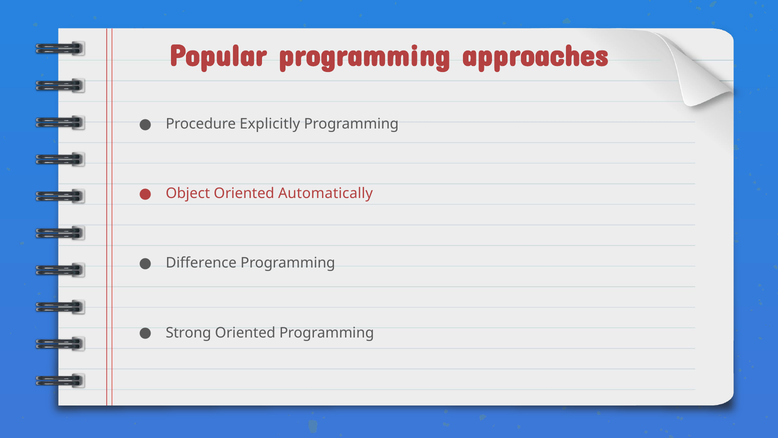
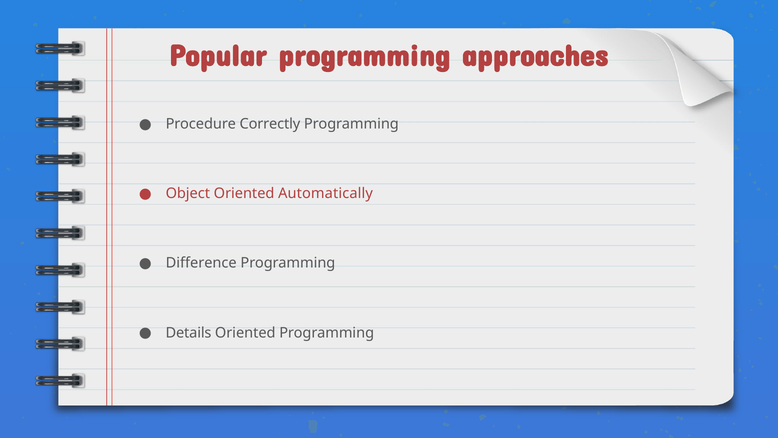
Explicitly: Explicitly -> Correctly (270, 124)
Strong: Strong -> Details (189, 332)
